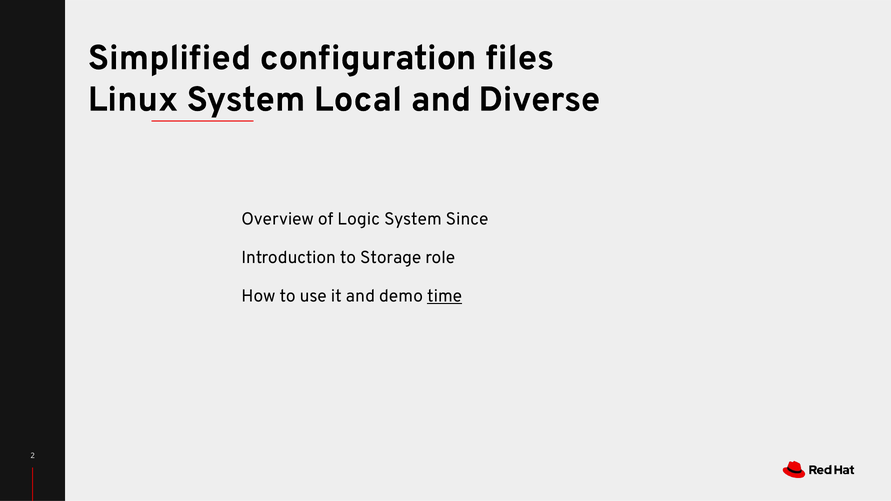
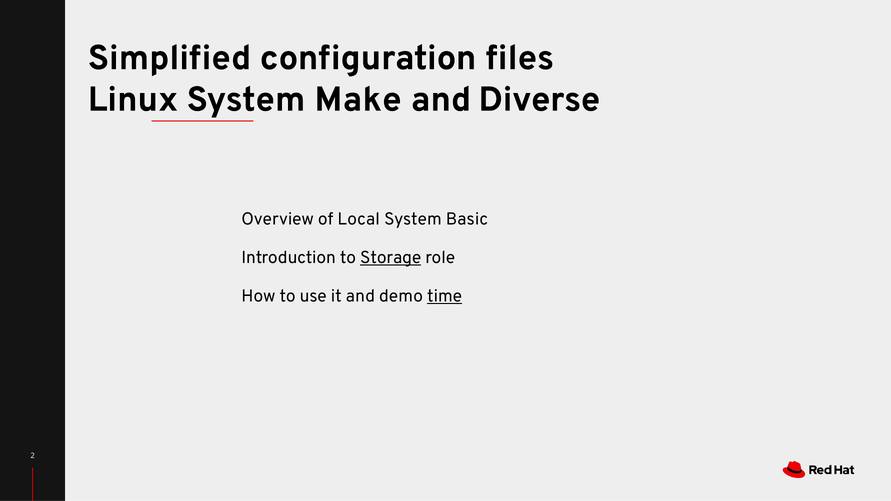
Local: Local -> Make (358, 99)
Logic: Logic -> Local (359, 219)
Since: Since -> Basic (467, 219)
Storage underline: none -> present (391, 258)
